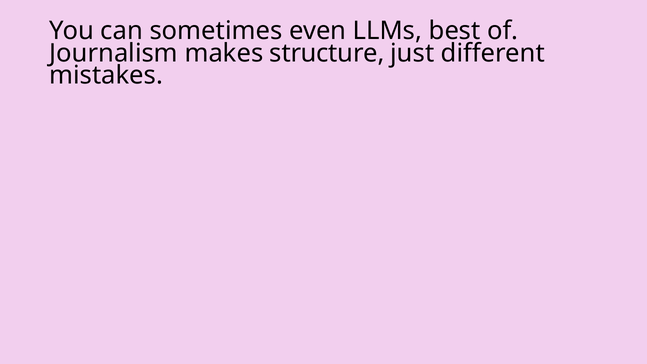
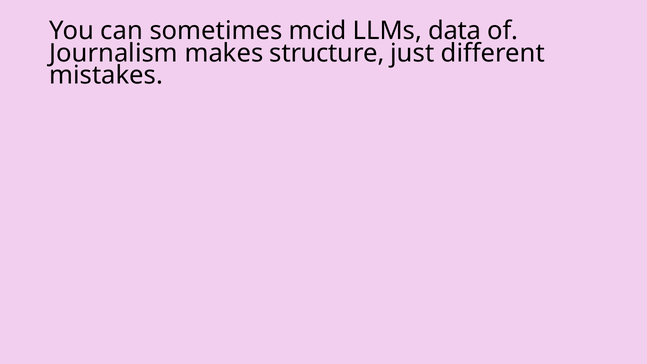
even: even -> mcid (318, 31)
best: best -> data (455, 31)
